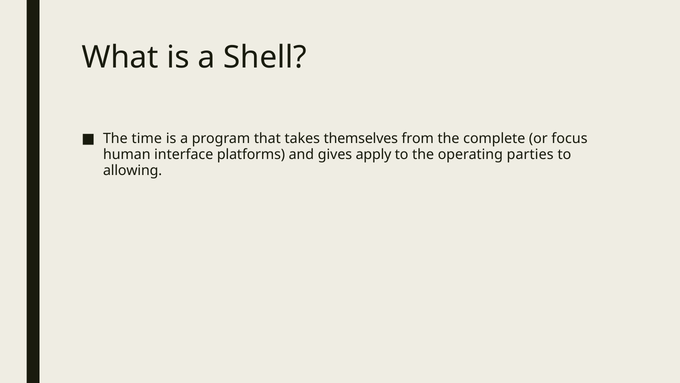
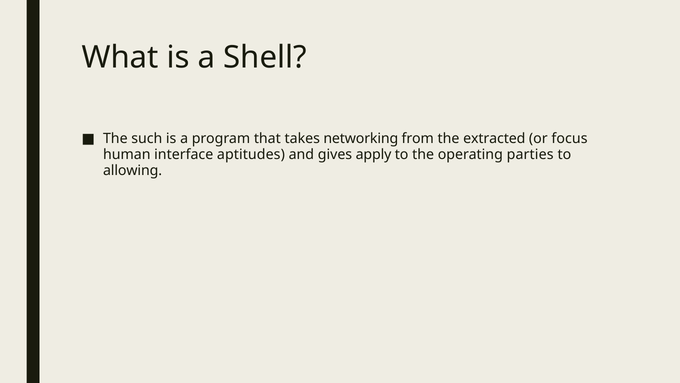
time: time -> such (147, 138)
themselves: themselves -> networking (361, 138)
complete: complete -> extracted (494, 138)
platforms: platforms -> aptitudes (251, 154)
